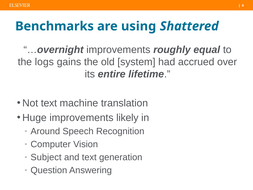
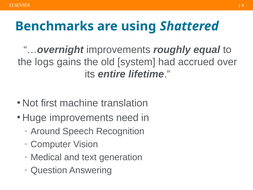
Not text: text -> first (49, 103)
likely: likely -> need (127, 118)
Subject: Subject -> Medical (46, 157)
